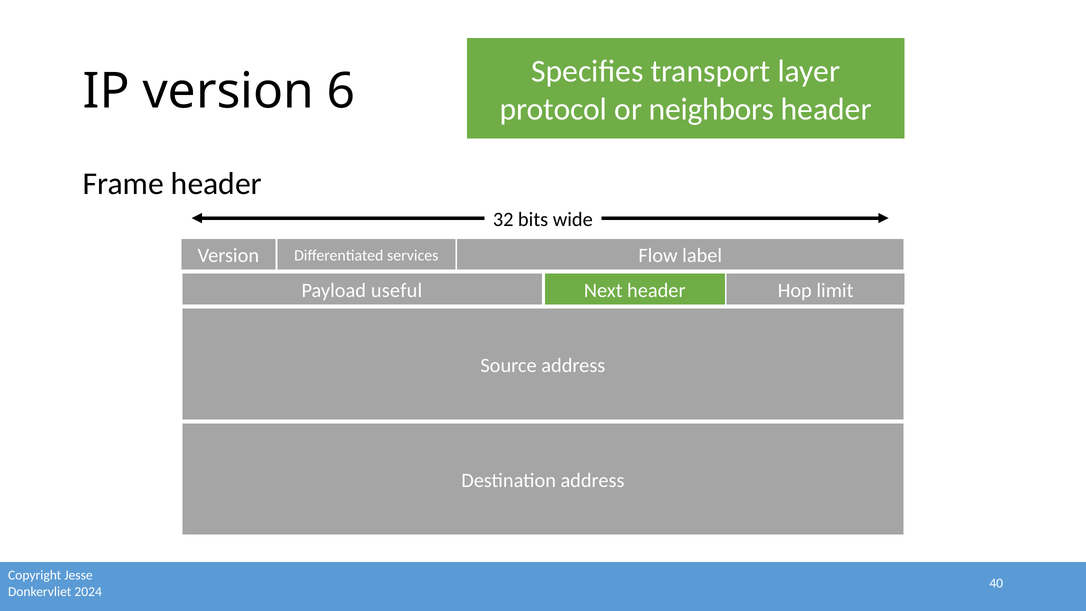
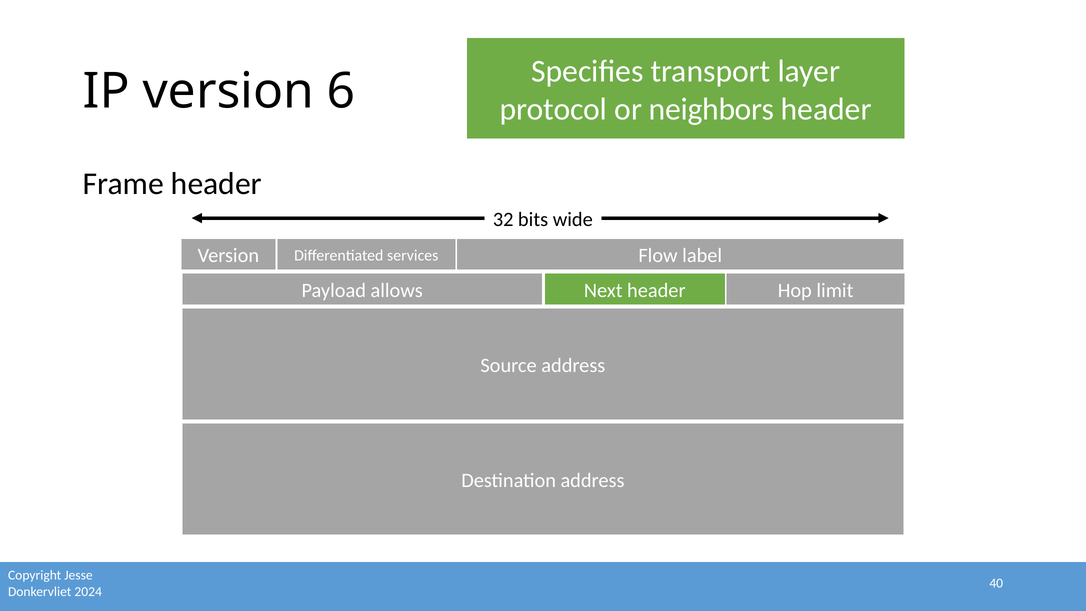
useful: useful -> allows (397, 290)
